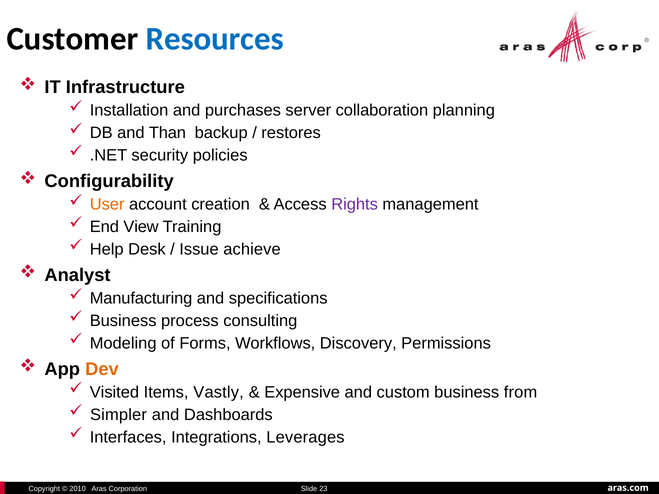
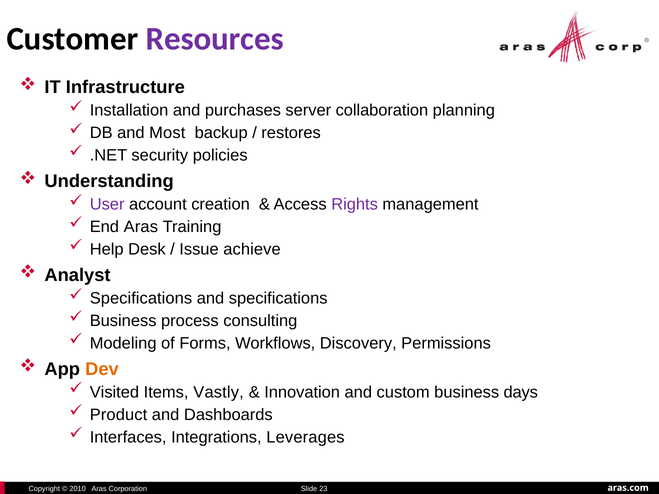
Resources colour: blue -> purple (215, 39)
Than: Than -> Most (167, 133)
Configurability: Configurability -> Understanding (109, 181)
User colour: orange -> purple (107, 205)
End View: View -> Aras (141, 227)
Manufacturing: Manufacturing -> Specifications (141, 299)
Expensive: Expensive -> Innovation (302, 393)
from: from -> days (521, 393)
Simpler: Simpler -> Product (119, 415)
